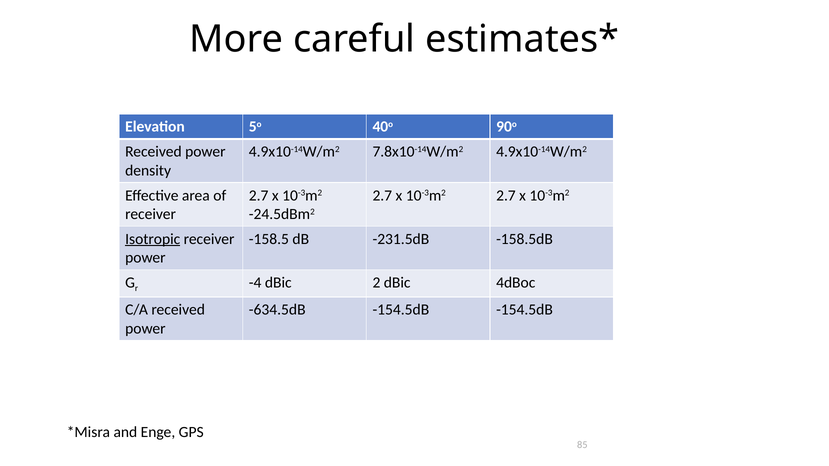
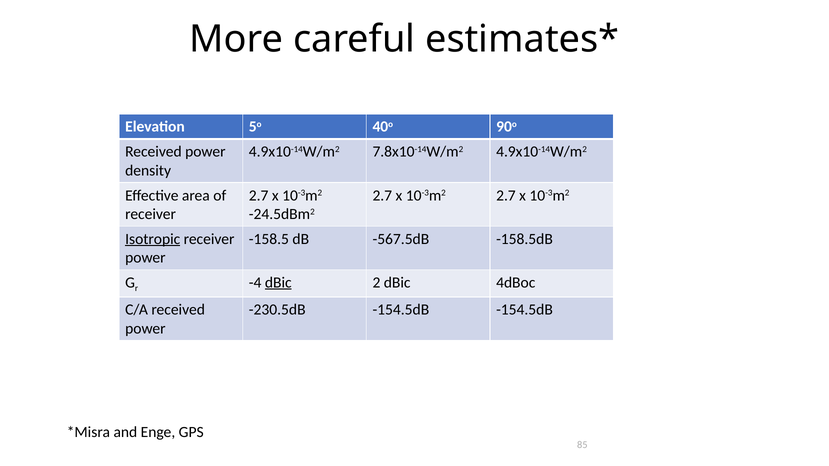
-231.5dB: -231.5dB -> -567.5dB (401, 239)
dBic underline: none -> present (278, 283)
-634.5dB: -634.5dB -> -230.5dB (277, 310)
